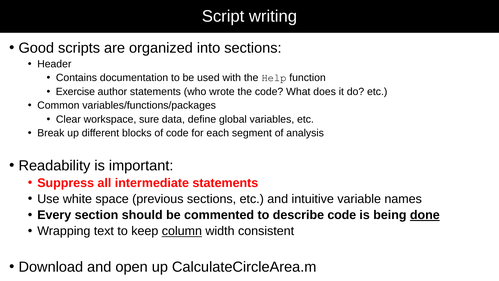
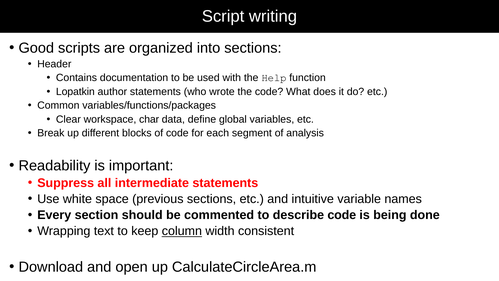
Exercise: Exercise -> Lopatkin (75, 92)
sure: sure -> char (149, 119)
done underline: present -> none (425, 215)
